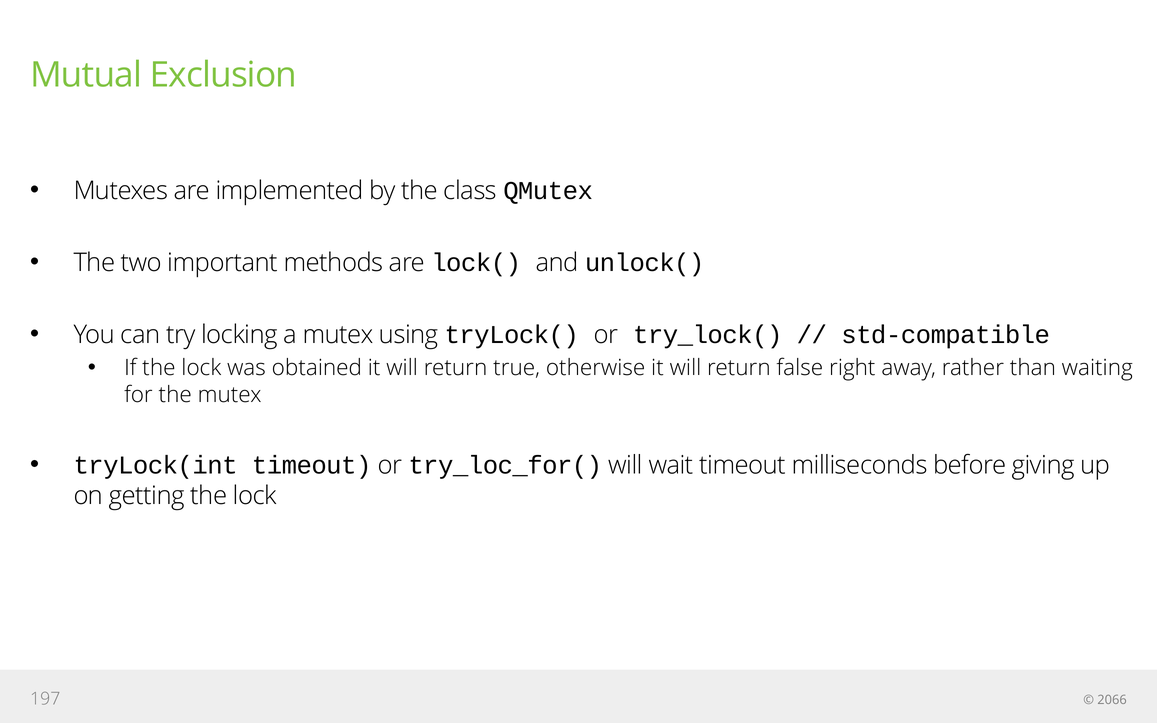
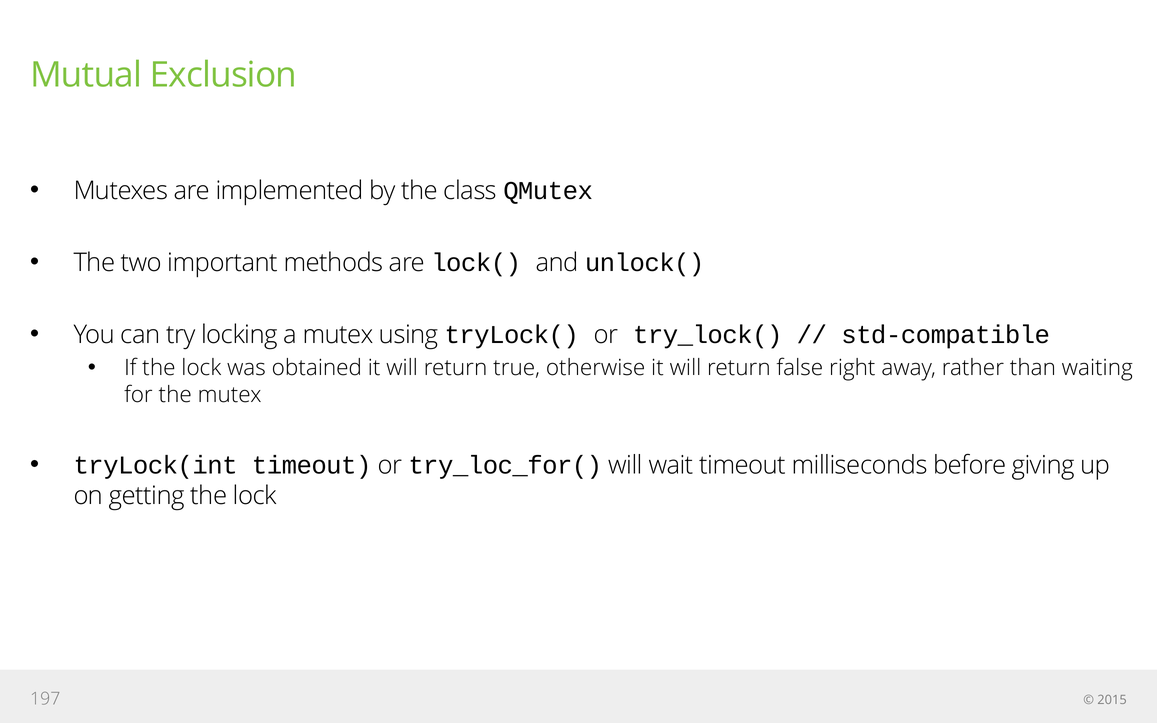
2066: 2066 -> 2015 (1112, 700)
